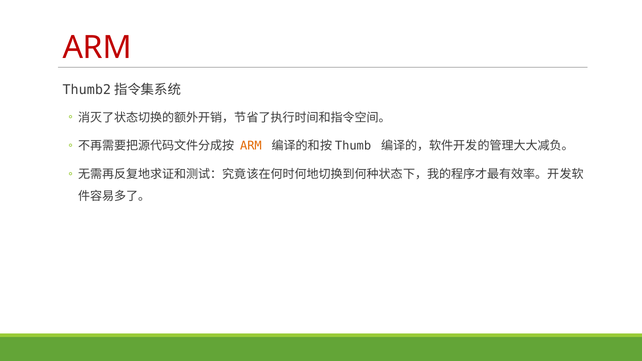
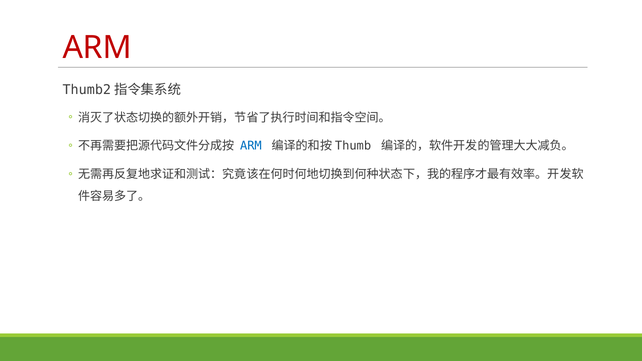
ARM colour: orange -> blue (251, 146)
